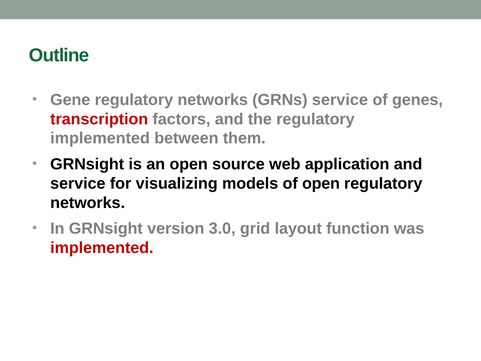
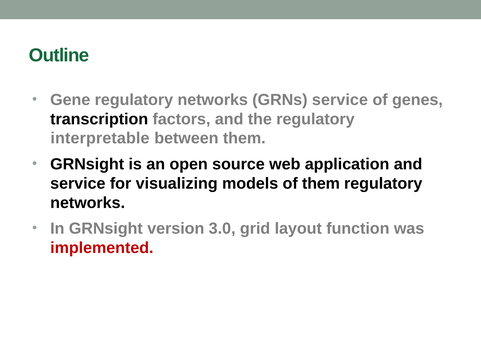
transcription colour: red -> black (99, 119)
implemented: implemented -> interpretable (100, 138)
of open: open -> them (321, 183)
